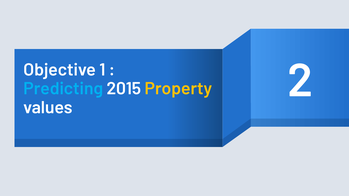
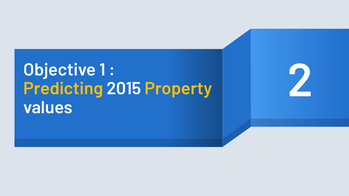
Predicting colour: light blue -> yellow (63, 89)
